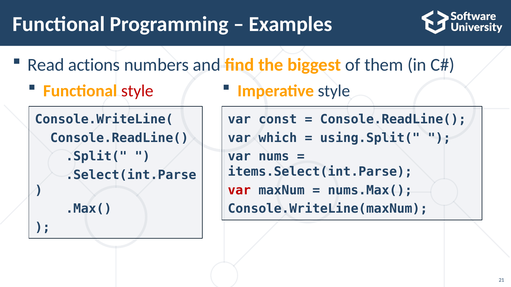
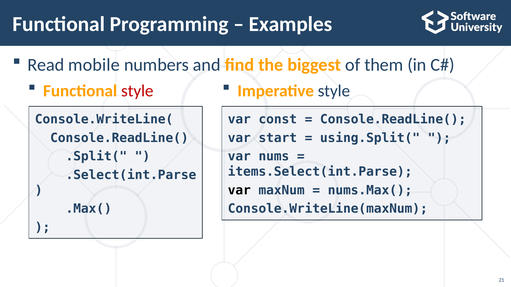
actions: actions -> mobile (94, 65)
which: which -> start (278, 138)
var colour: red -> black (239, 190)
